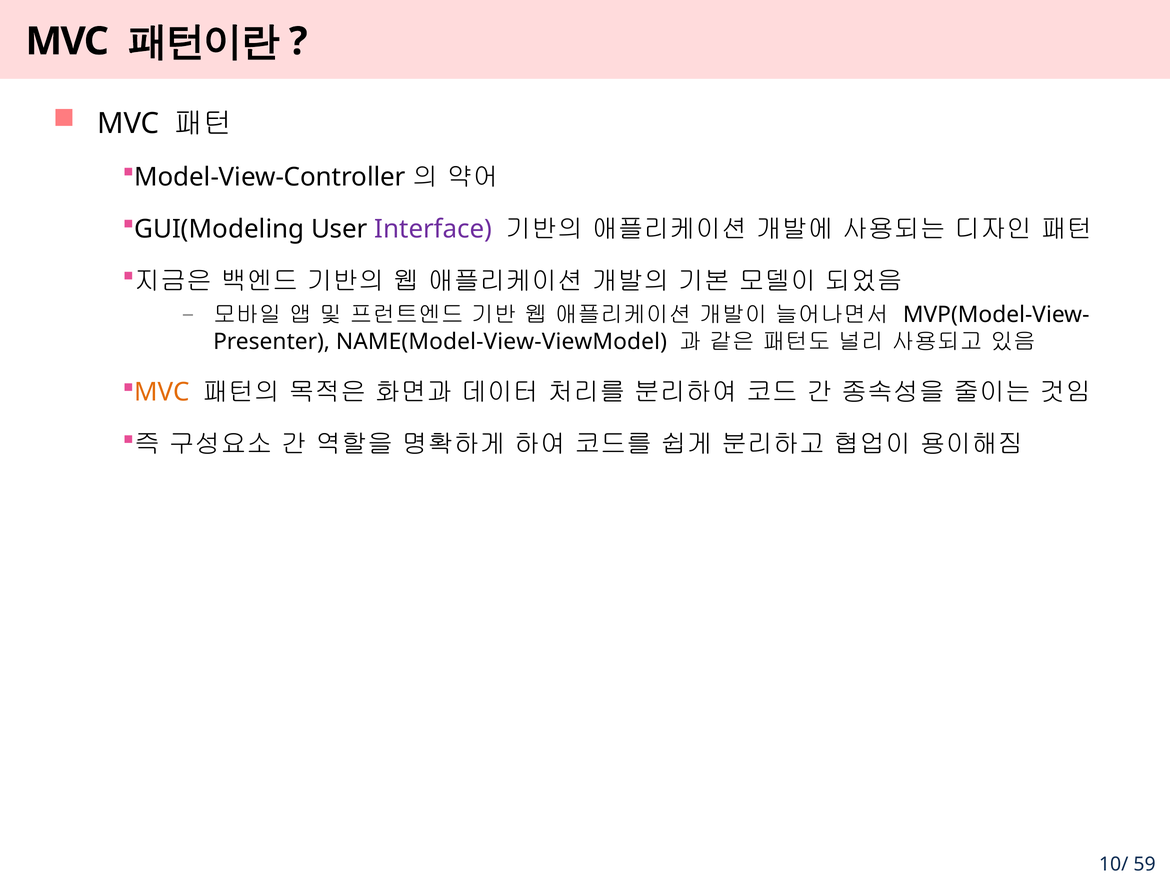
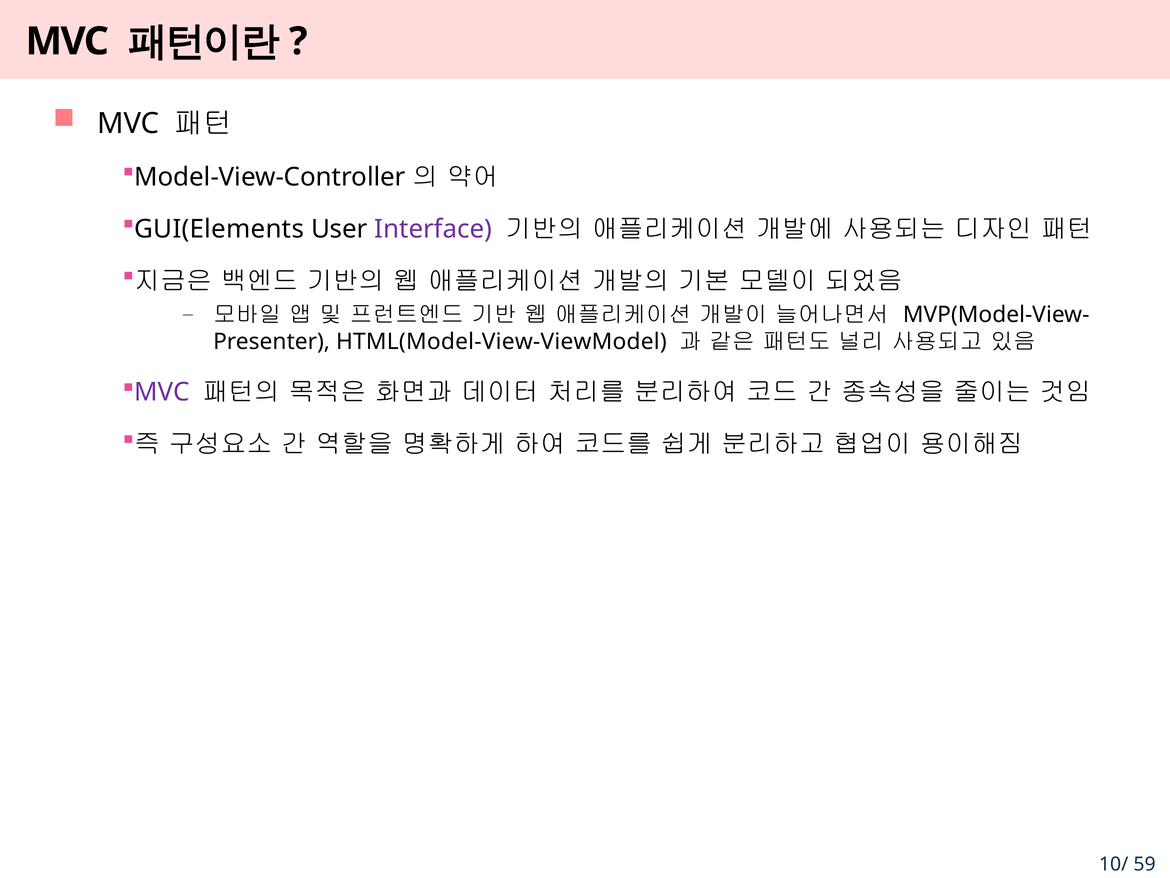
GUI(Modeling: GUI(Modeling -> GUI(Elements (219, 229)
NAME(Model-View-ViewModel: NAME(Model-View-ViewModel -> HTML(Model-View-ViewModel (501, 342)
MVC colour: orange -> purple (162, 392)
